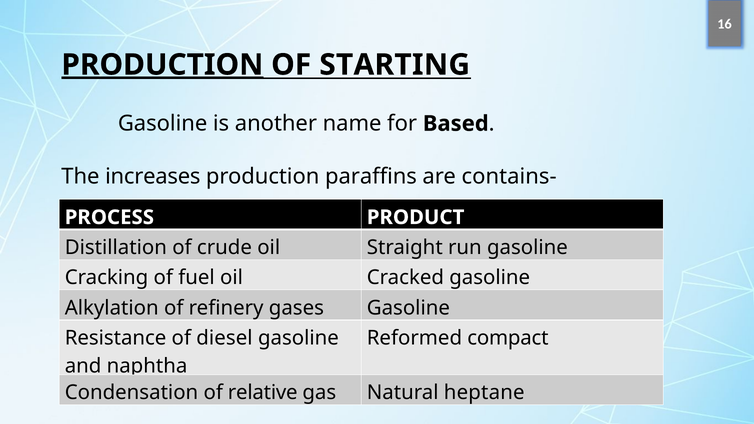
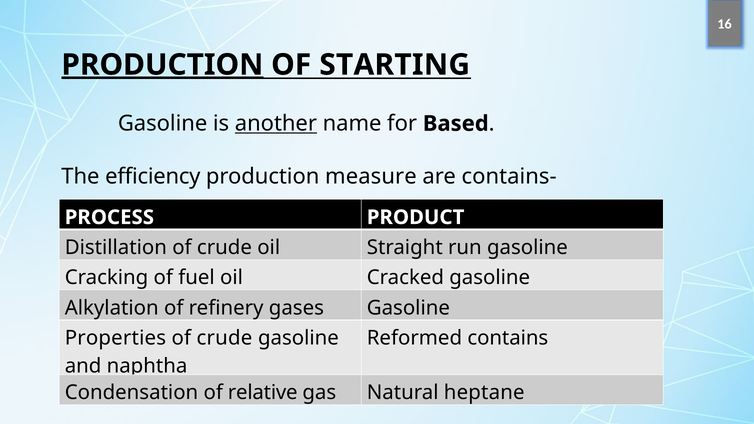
another underline: none -> present (276, 124)
increases: increases -> efficiency (153, 176)
paraffins: paraffins -> measure (371, 176)
Resistance: Resistance -> Properties (115, 338)
diesel: diesel -> crude (224, 338)
compact: compact -> contains (508, 338)
